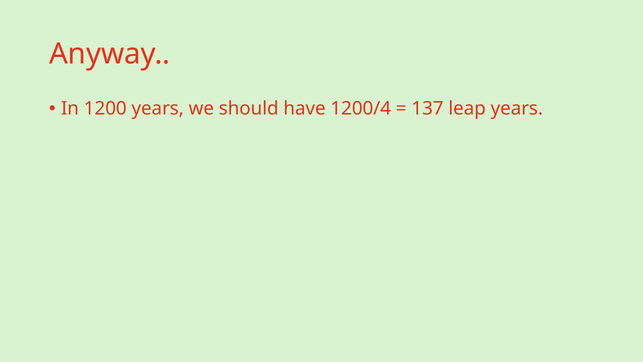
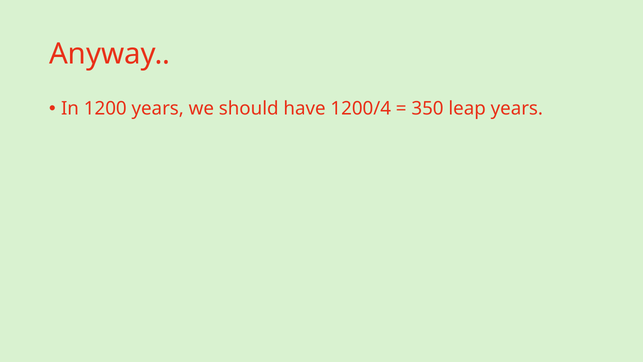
137: 137 -> 350 (428, 109)
